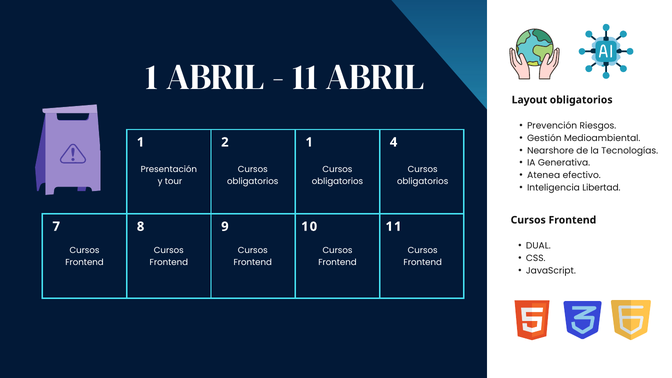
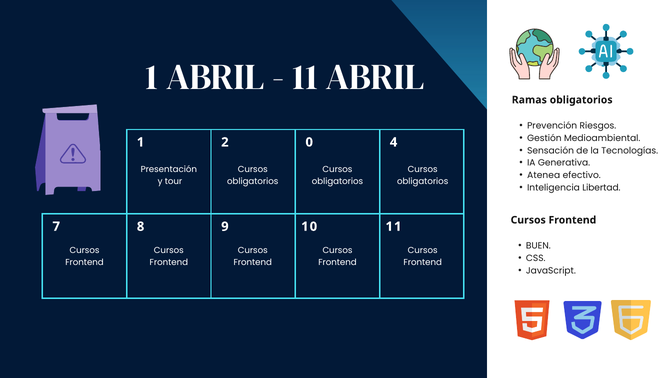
Layout: Layout -> Ramas (529, 100)
2 1: 1 -> 0 (309, 142)
Nearshore: Nearshore -> Sensación (551, 151)
DUAL: DUAL -> BUEN (538, 246)
